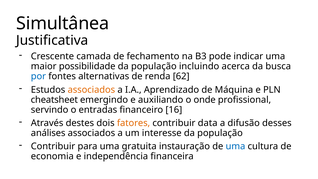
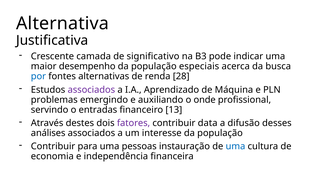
Simultânea: Simultânea -> Alternativa (63, 23)
fechamento: fechamento -> significativo (153, 56)
possibilidade: possibilidade -> desempenho (87, 66)
incluindo: incluindo -> especiais (199, 66)
62: 62 -> 28 (181, 76)
associados colour: orange -> purple (91, 90)
cheatsheet: cheatsheet -> problemas (54, 100)
16: 16 -> 13 (174, 110)
fatores colour: orange -> purple (134, 123)
gratuita: gratuita -> pessoas (139, 146)
